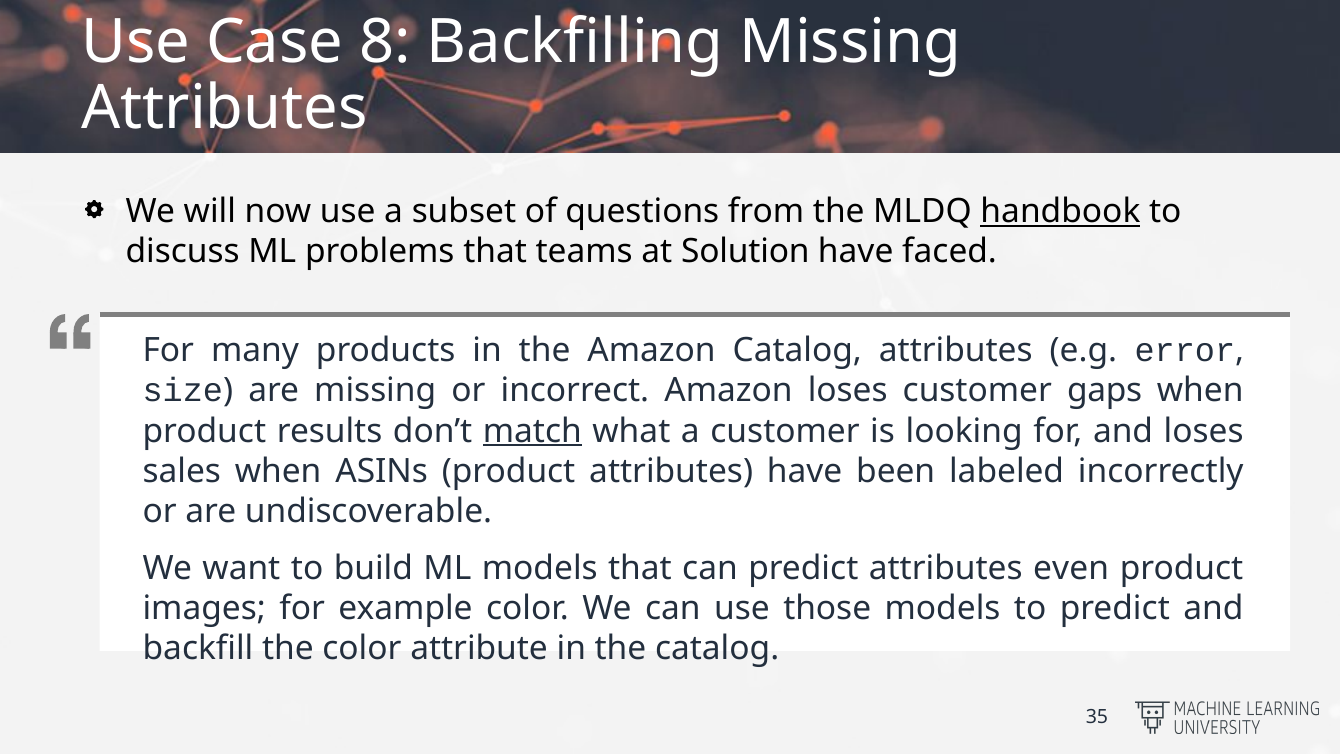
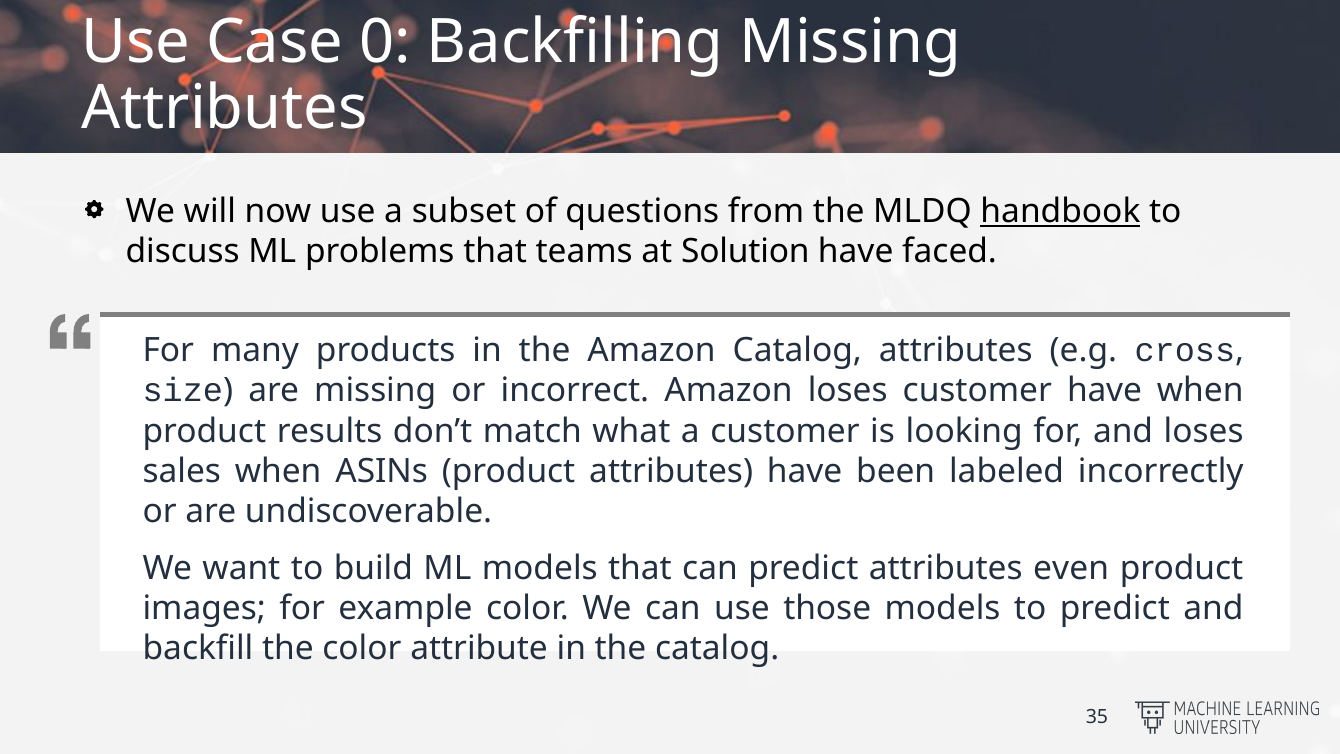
8: 8 -> 0 (385, 42)
error: error -> cross (1185, 350)
customer gaps: gaps -> have (1104, 391)
match underline: present -> none (532, 431)
